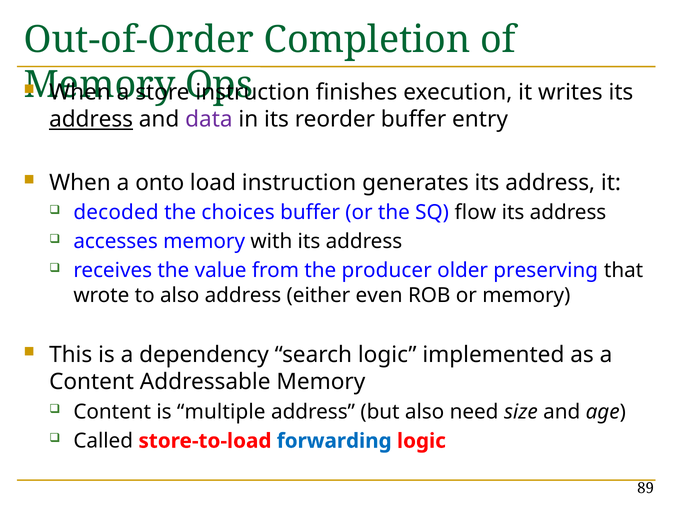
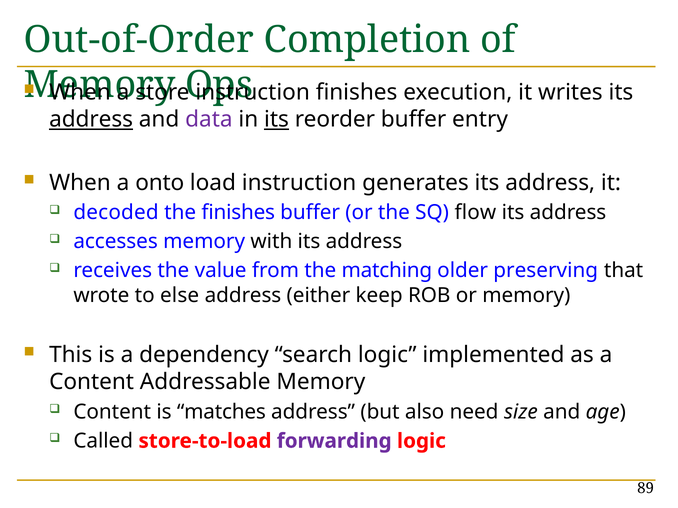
its underline: none -> present (276, 120)
the choices: choices -> finishes (238, 213)
producer: producer -> matching (387, 271)
to also: also -> else (180, 296)
even: even -> keep (379, 296)
multiple: multiple -> matches (221, 412)
forwarding colour: blue -> purple (334, 441)
